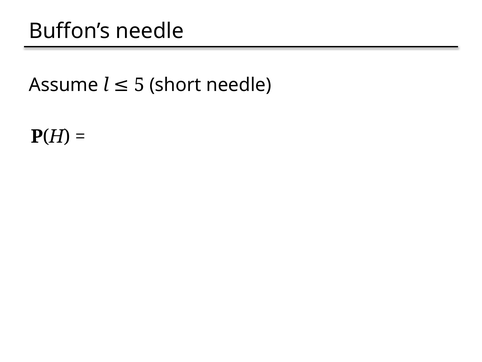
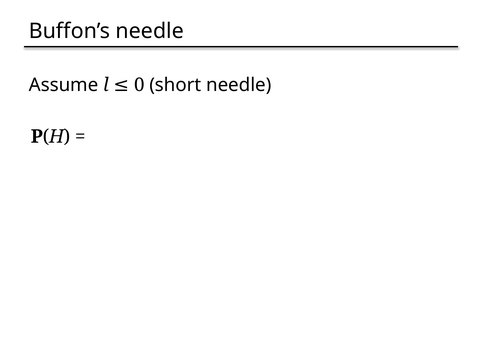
5: 5 -> 0 (139, 85)
